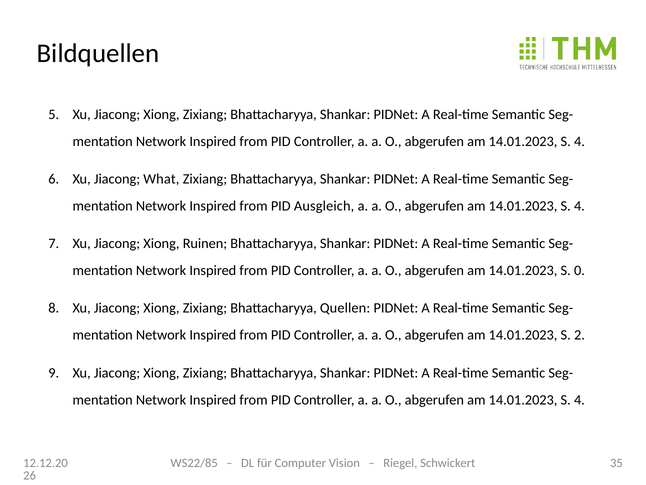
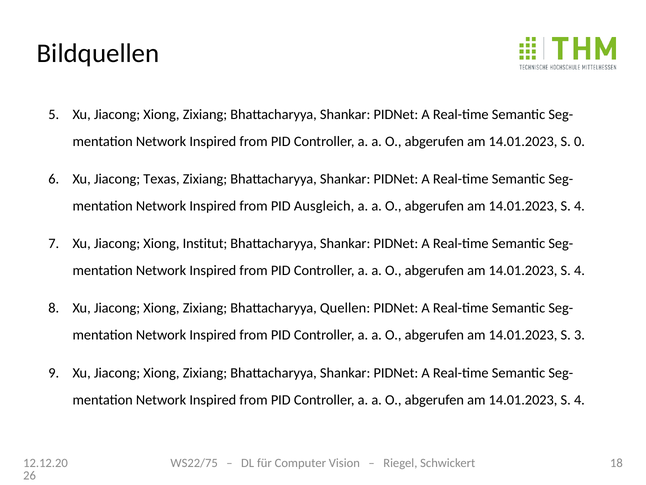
4: 4 -> 0 (579, 141)
What: What -> Texas (161, 179)
Ruinen: Ruinen -> Institut (205, 243)
0: 0 -> 4 (579, 270)
2: 2 -> 3 (579, 335)
WS22/85: WS22/85 -> WS22/75 (194, 463)
35: 35 -> 18 (616, 463)
